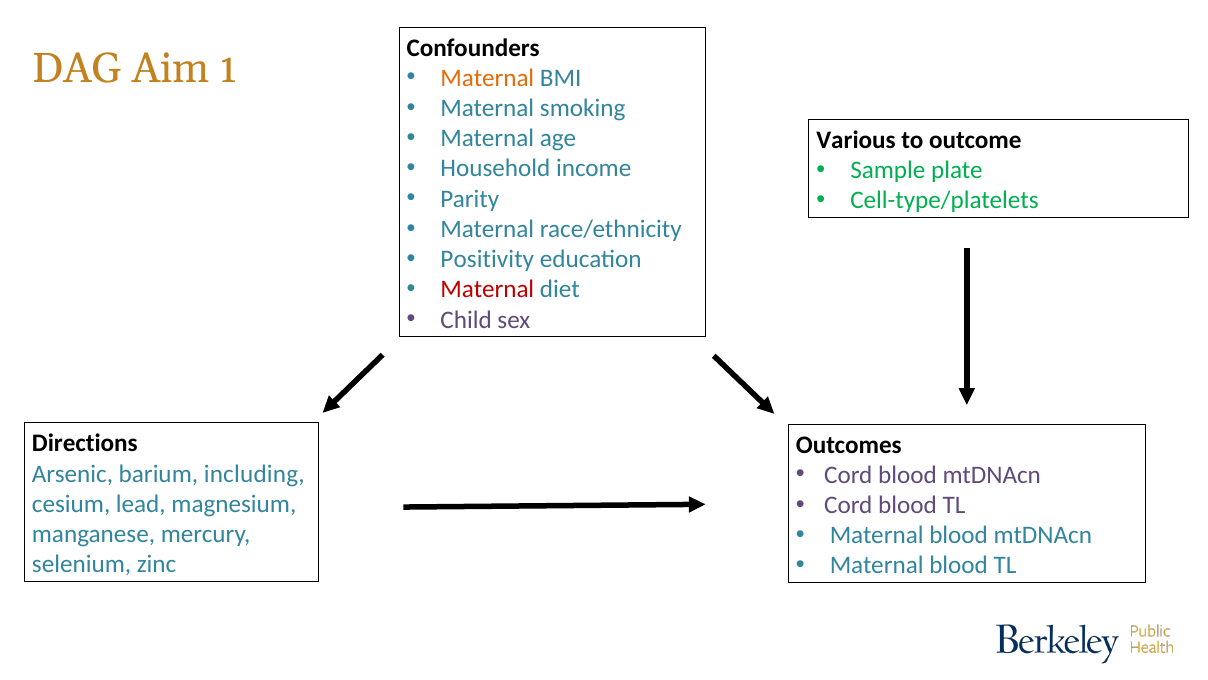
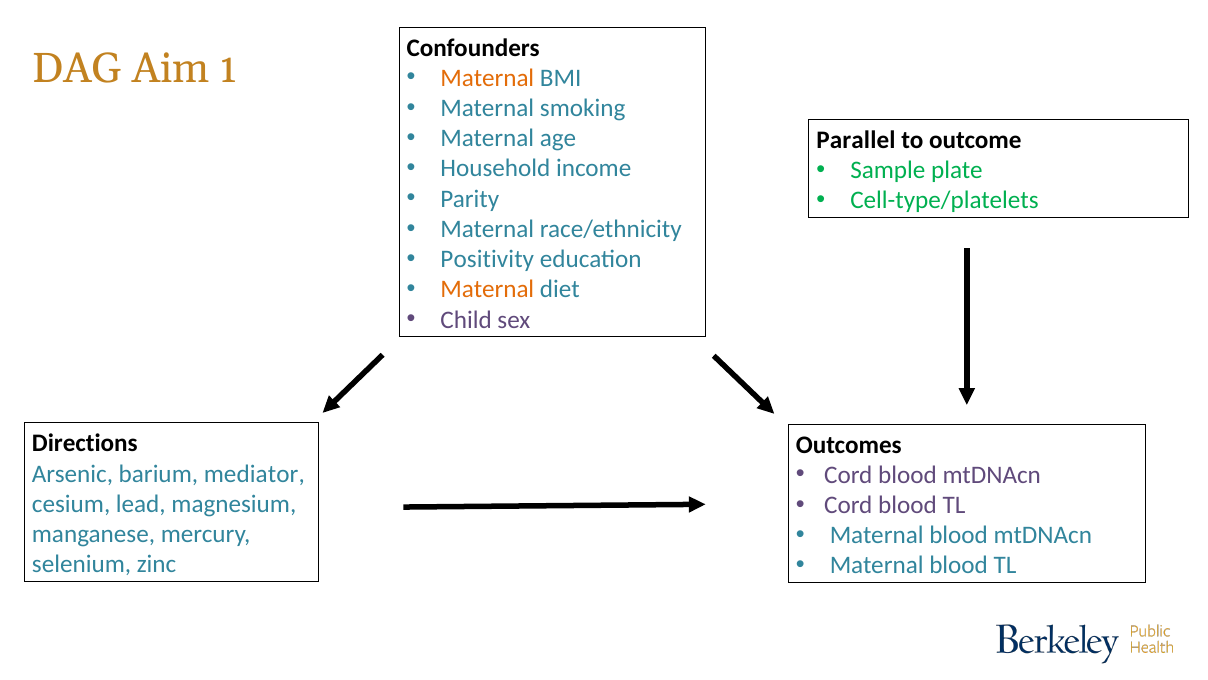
Various: Various -> Parallel (856, 140)
Maternal colour: red -> orange (487, 289)
including: including -> mediator (254, 473)
